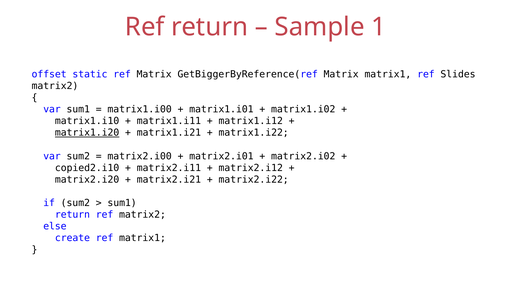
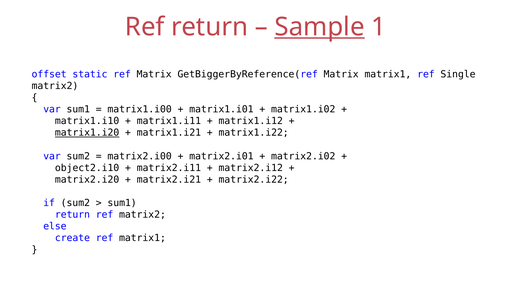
Sample underline: none -> present (320, 27)
Slides: Slides -> Single (458, 74)
copied2.i10: copied2.i10 -> object2.i10 (87, 167)
